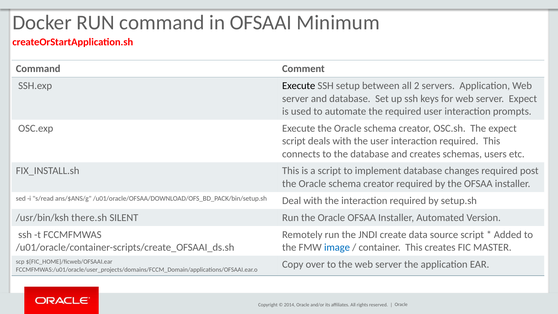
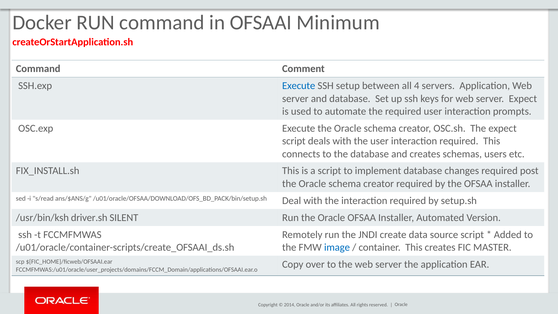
Execute colour: black -> blue (299, 86)
2: 2 -> 4 (417, 86)
there.sh: there.sh -> driver.sh (89, 218)
